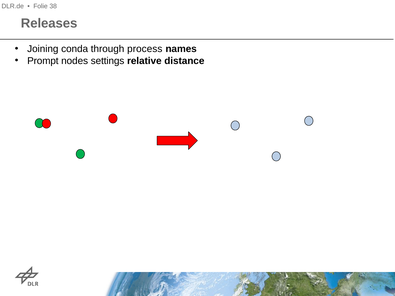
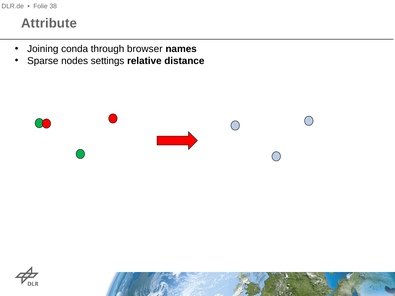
Releases: Releases -> Attribute (49, 23)
process: process -> browser (145, 49)
Prompt: Prompt -> Sparse (43, 61)
